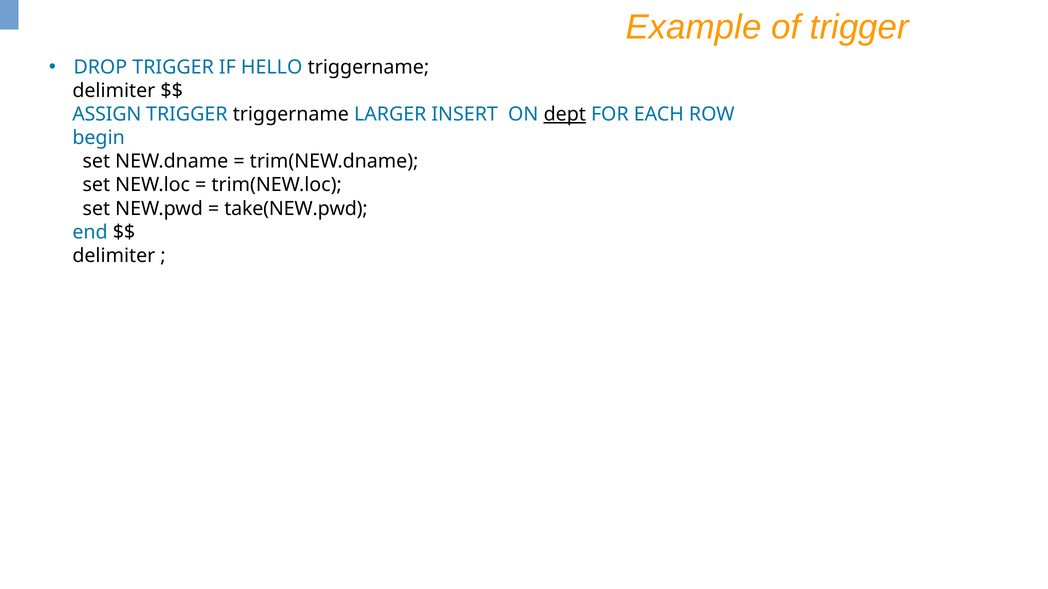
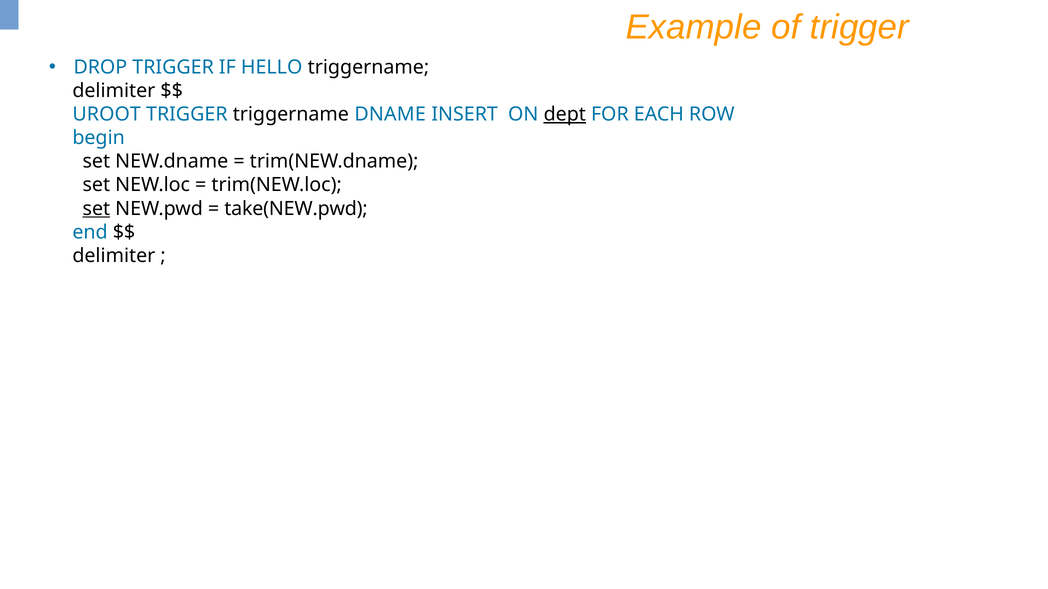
ASSIGN: ASSIGN -> UROOT (107, 114)
LARGER: LARGER -> DNAME (390, 114)
set underline: none -> present (96, 209)
